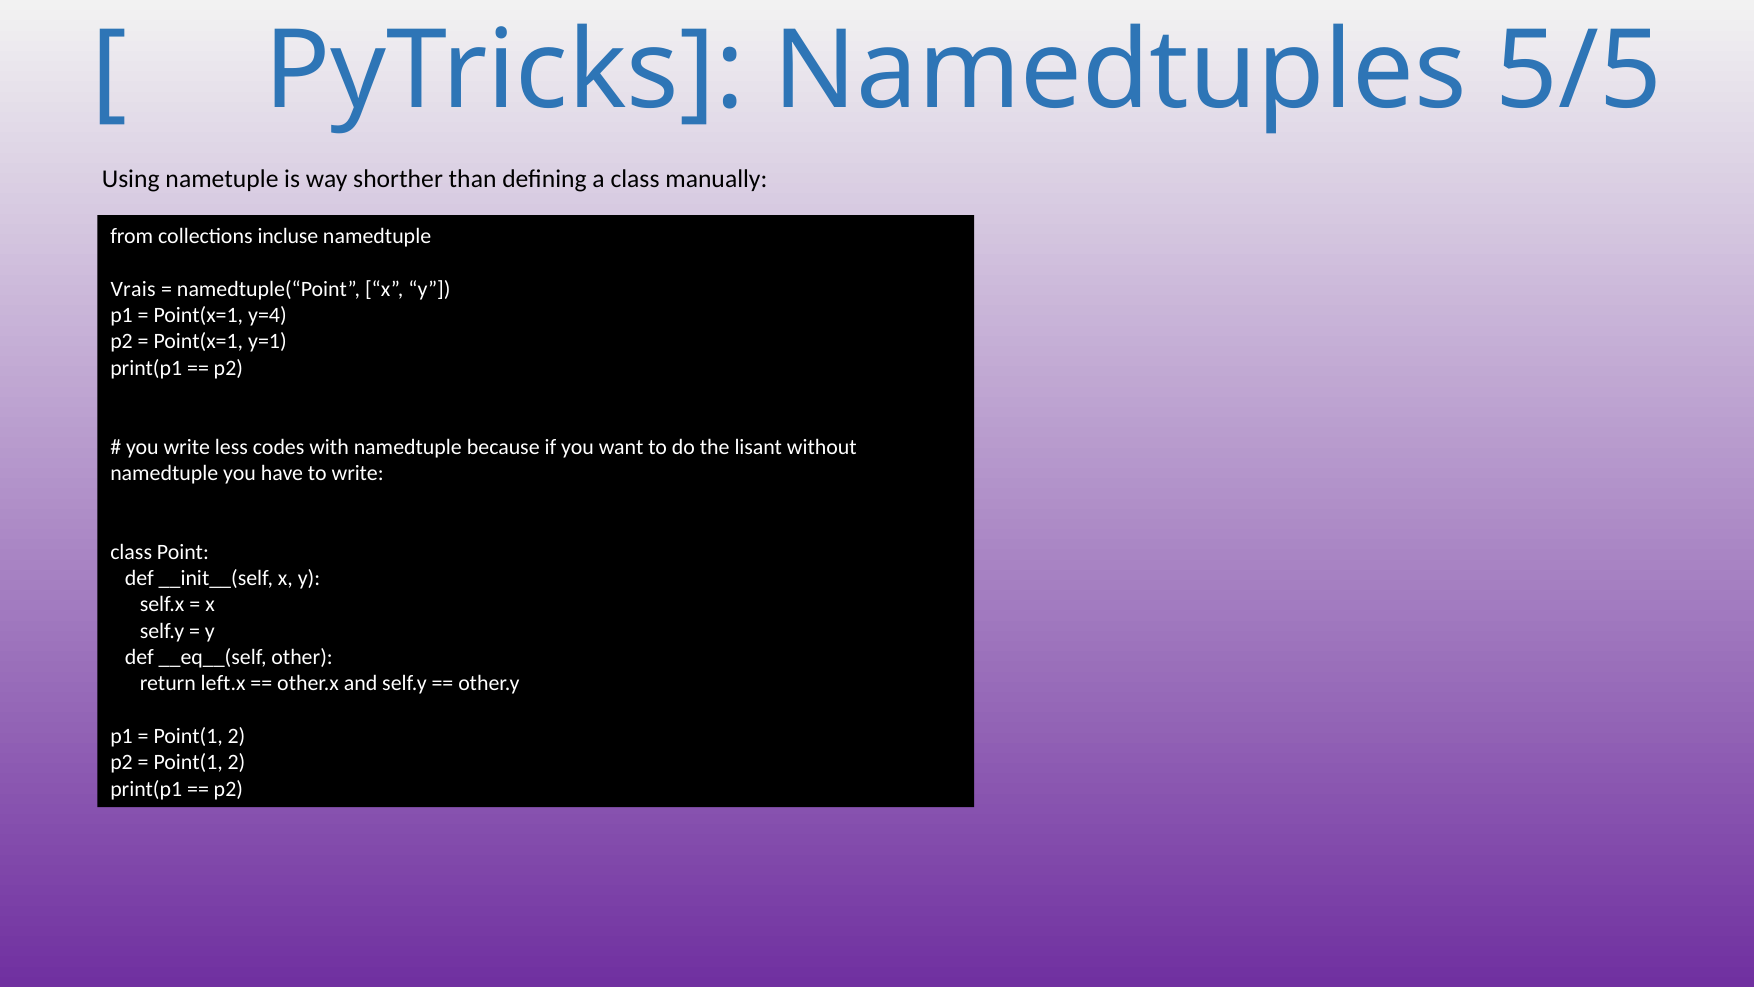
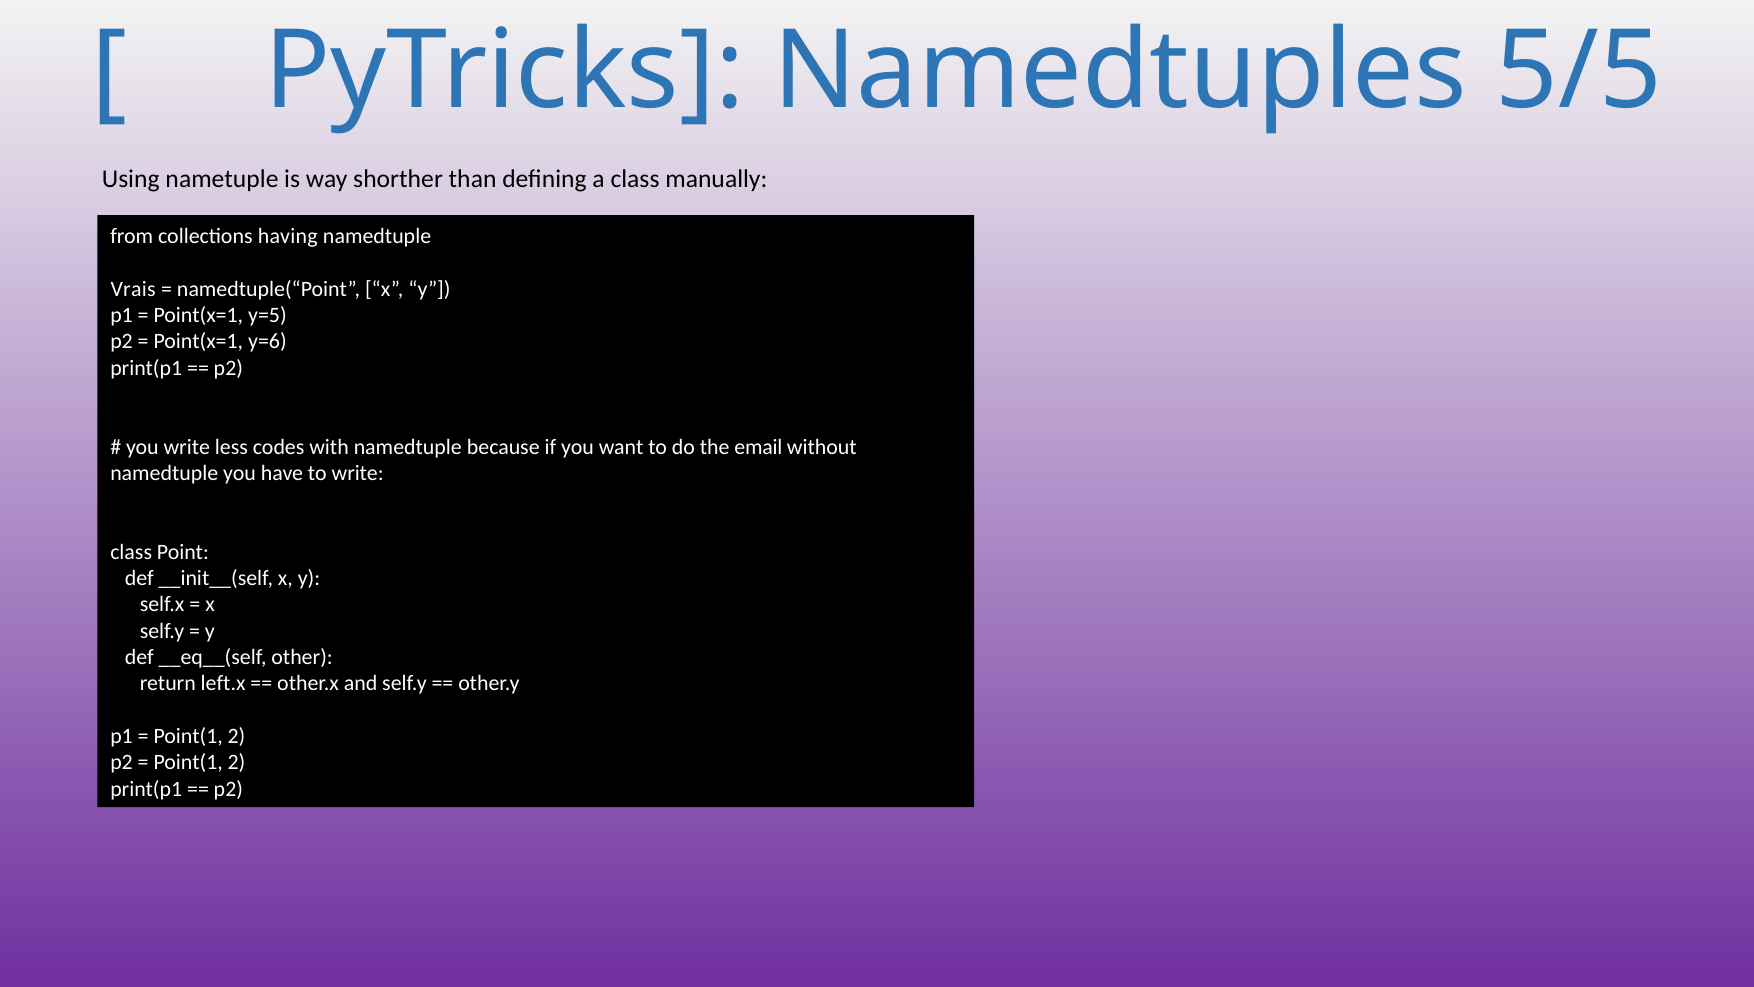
incluse: incluse -> having (288, 236)
y=4: y=4 -> y=5 (267, 315)
y=1: y=1 -> y=6 (267, 341)
lisant: lisant -> email (758, 447)
